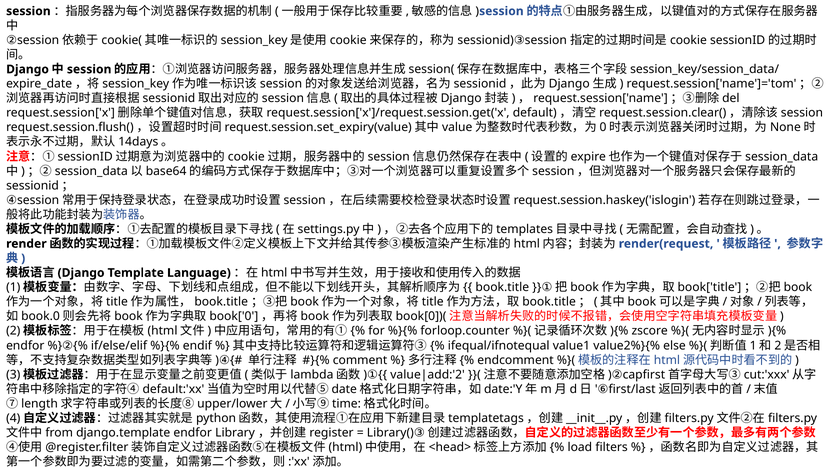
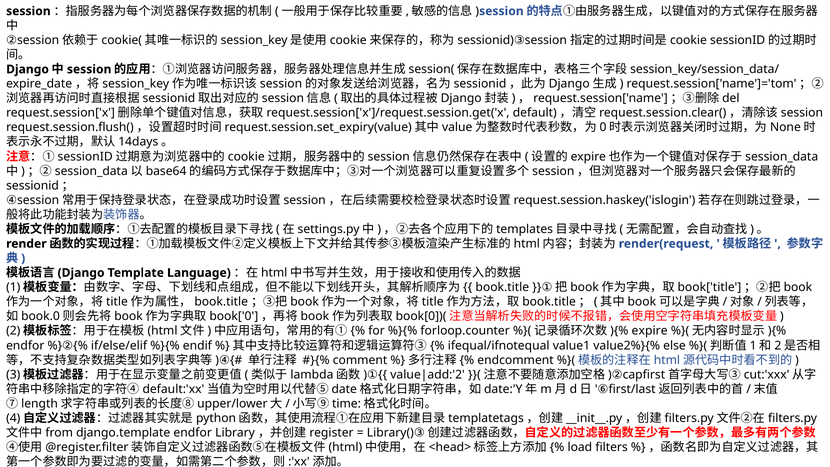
zscore: zscore -> expire (650, 331)
